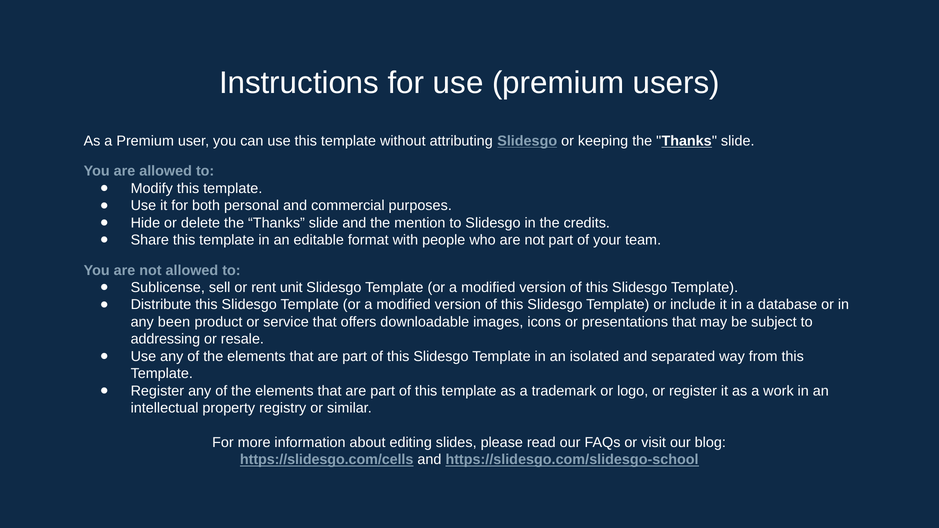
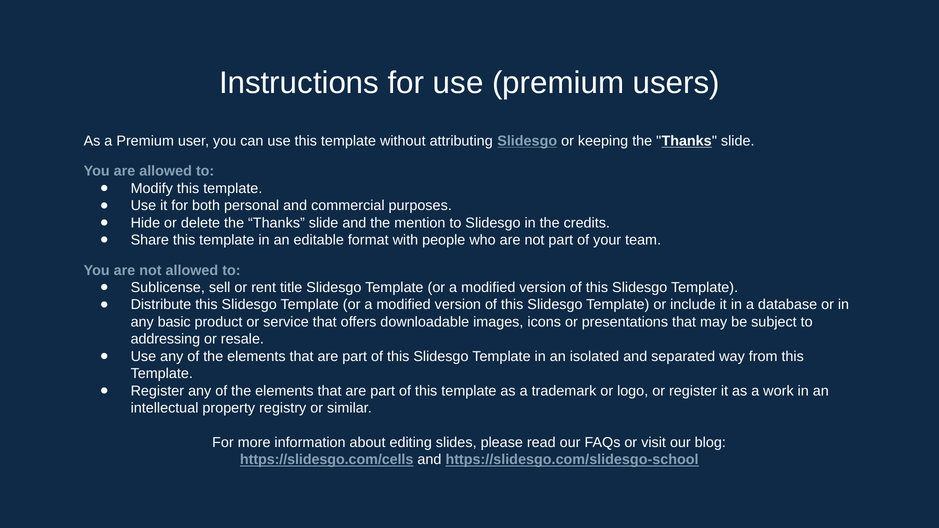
unit: unit -> title (291, 288)
been: been -> basic (174, 322)
